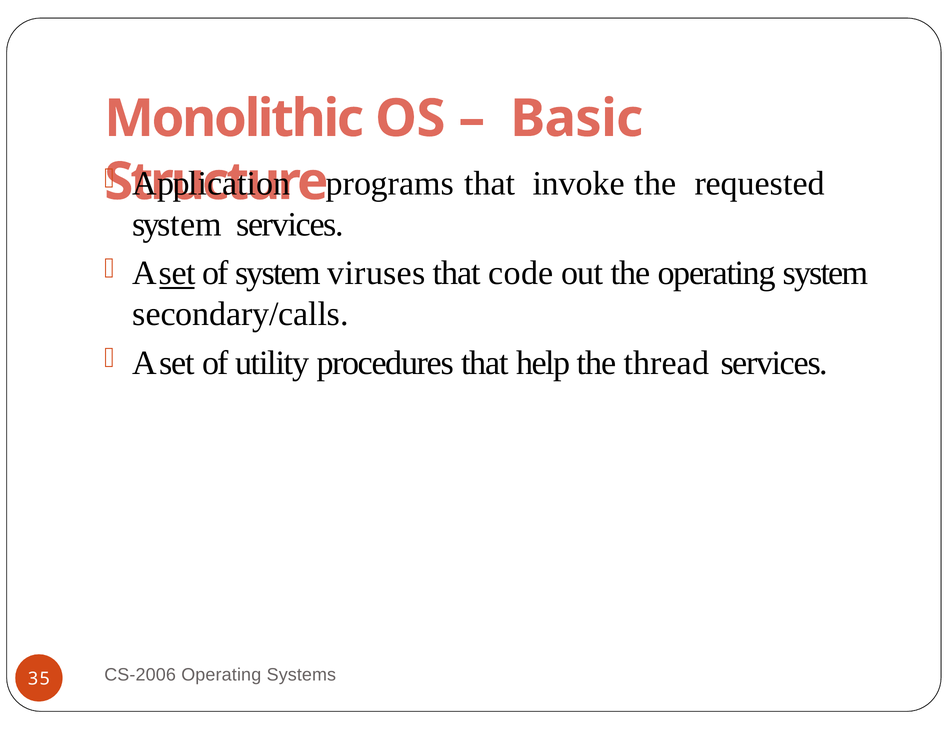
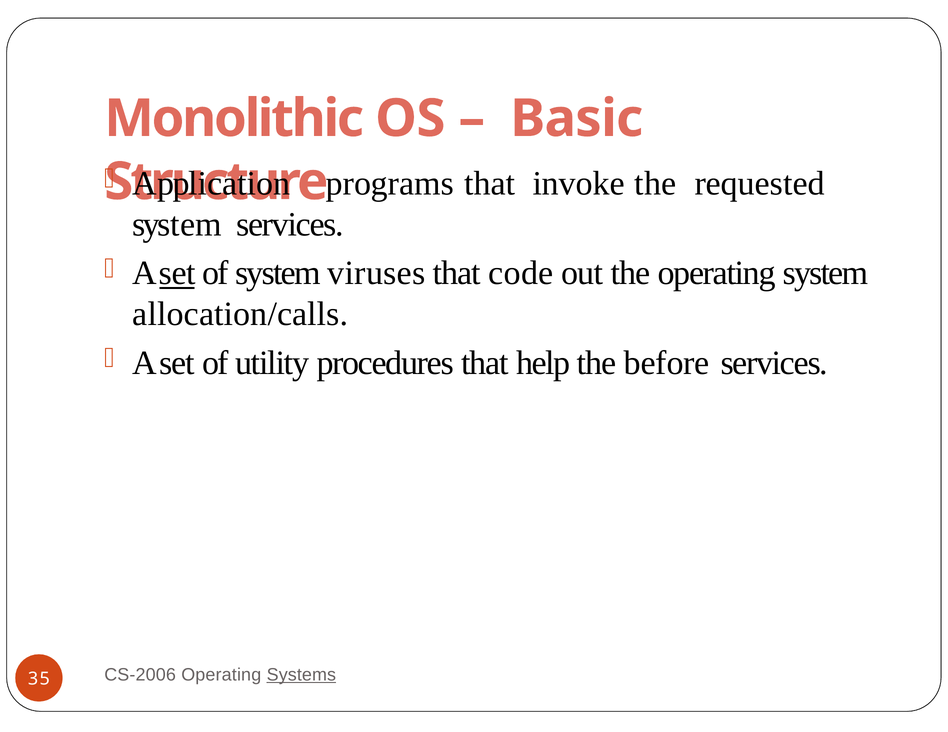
secondary/calls: secondary/calls -> allocation/calls (240, 314)
thread: thread -> before (667, 363)
Systems underline: none -> present (301, 675)
